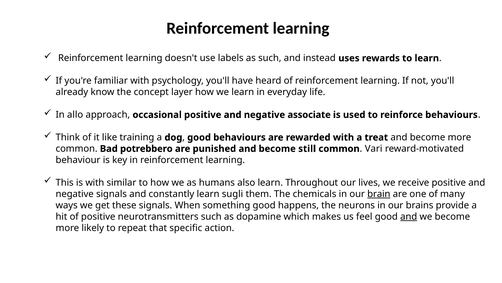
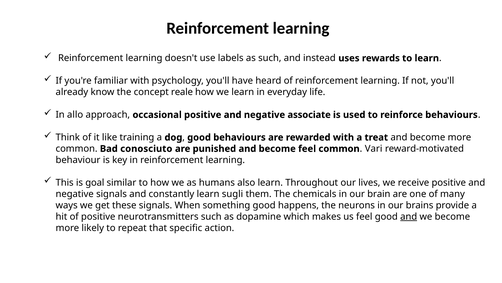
layer: layer -> reale (182, 92)
potrebbero: potrebbero -> conosciuto (146, 148)
become still: still -> feel (307, 148)
is with: with -> goal (95, 182)
brain underline: present -> none (379, 194)
